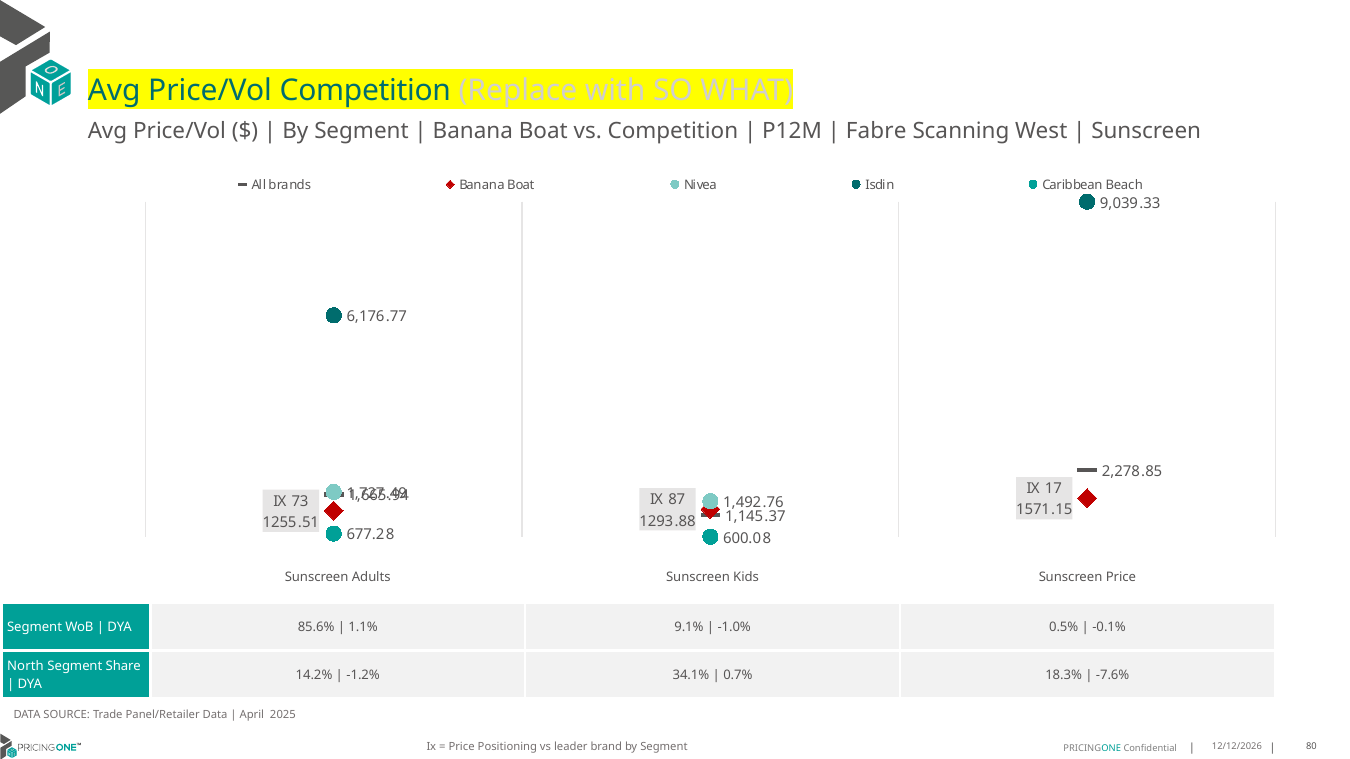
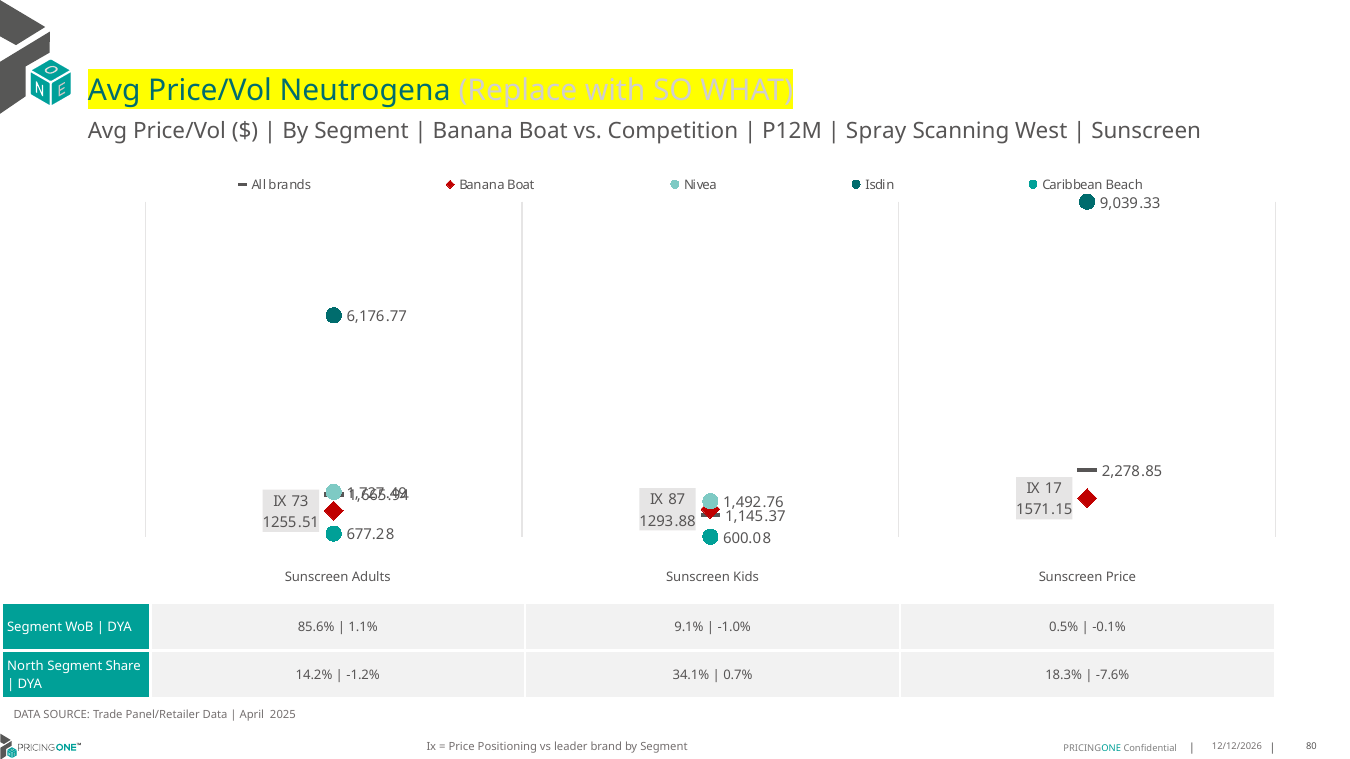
Price/Vol Competition: Competition -> Neutrogena (365, 91)
Fabre: Fabre -> Spray (876, 132)
